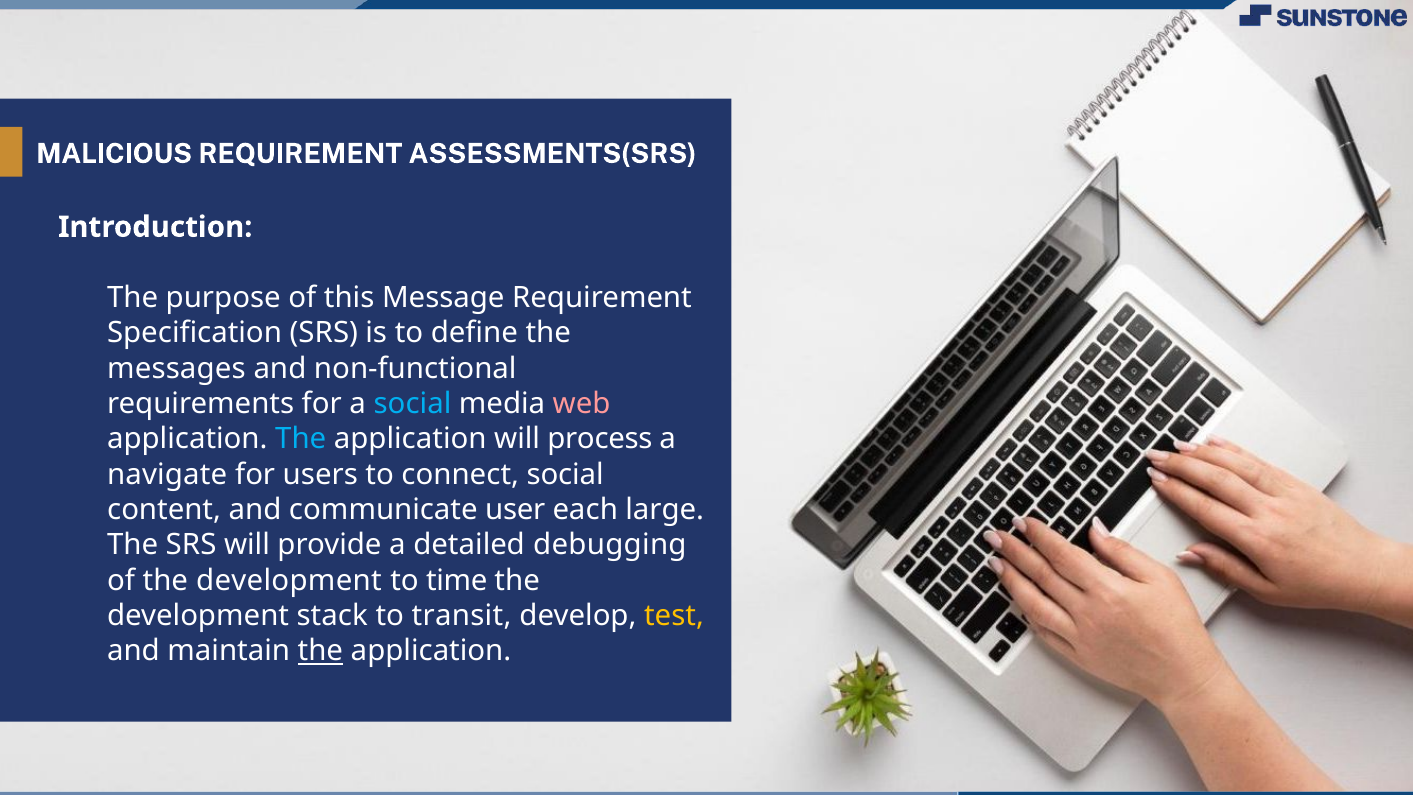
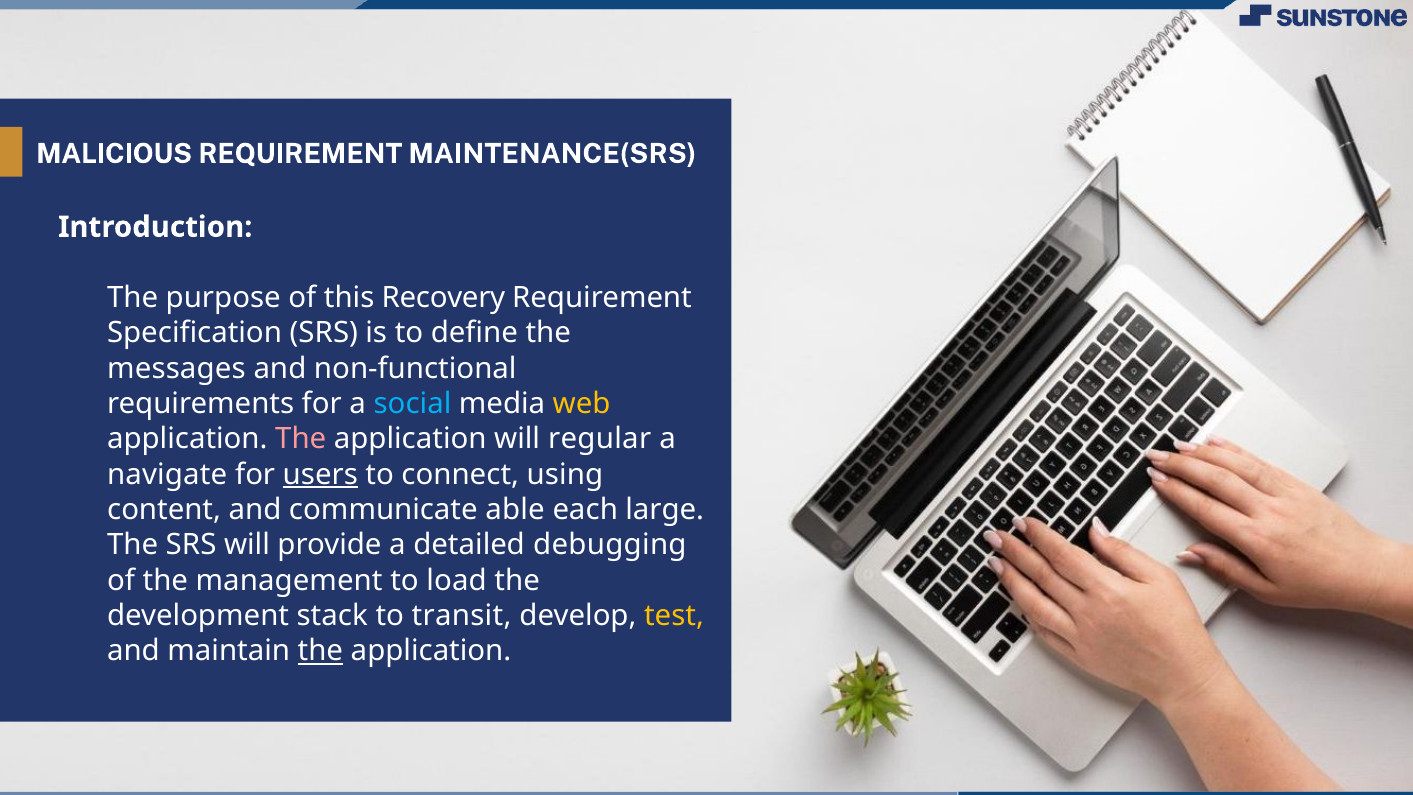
ASSESSMENTS(SRS: ASSESSMENTS(SRS -> MAINTENANCE(SRS (552, 154)
Message: Message -> Recovery (443, 298)
web colour: pink -> yellow (582, 404)
The colour: light blue -> pink (301, 439)
process: process -> regular (600, 439)
users underline: none -> present (320, 474)
connect social: social -> using (565, 474)
user: user -> able (515, 510)
of the development: development -> management (289, 580)
time: time -> load (457, 580)
